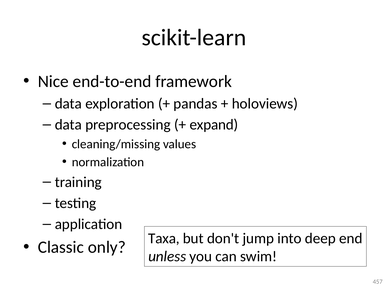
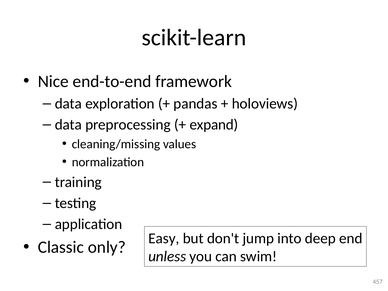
Taxa: Taxa -> Easy (164, 238)
